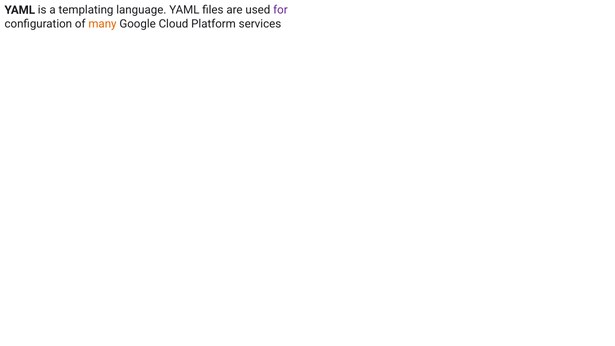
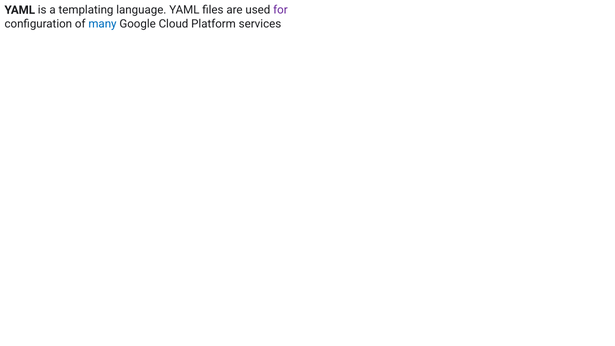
many colour: orange -> blue (102, 24)
